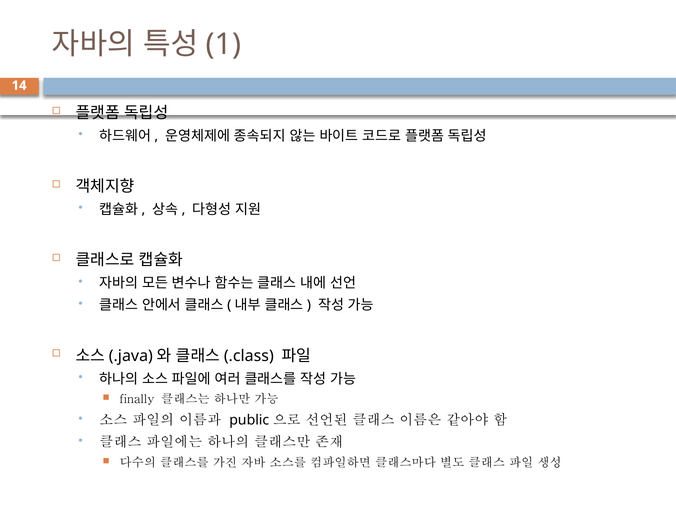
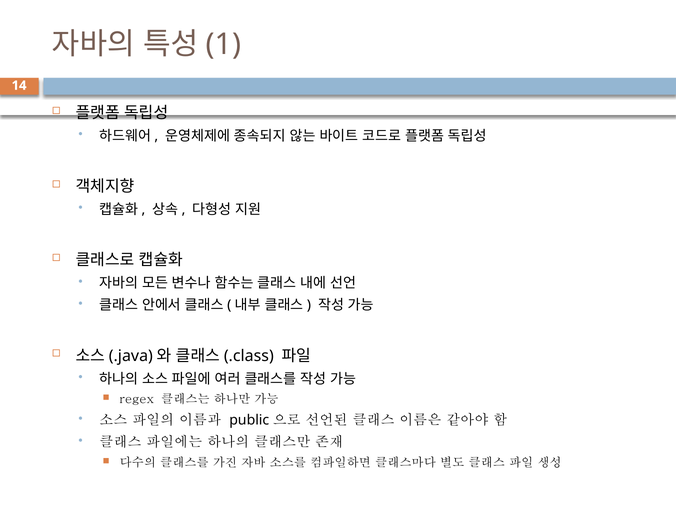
finally: finally -> regex (137, 399)
